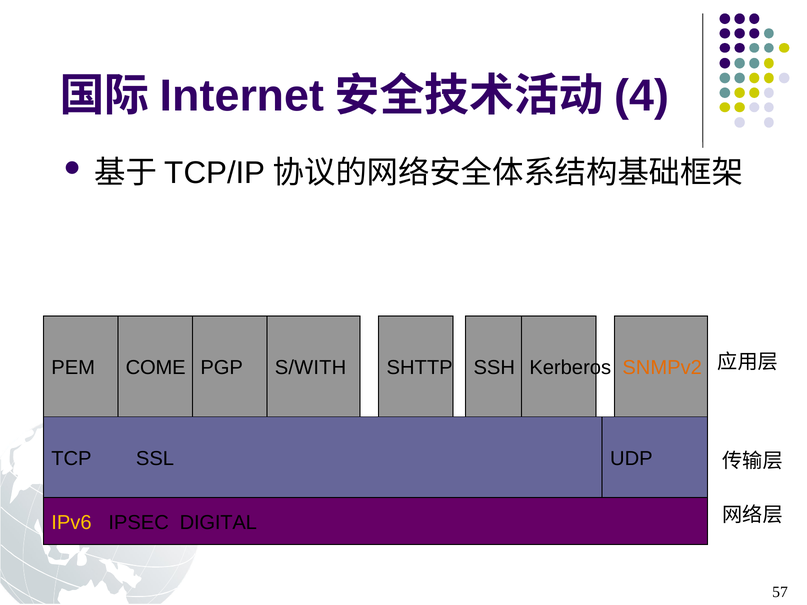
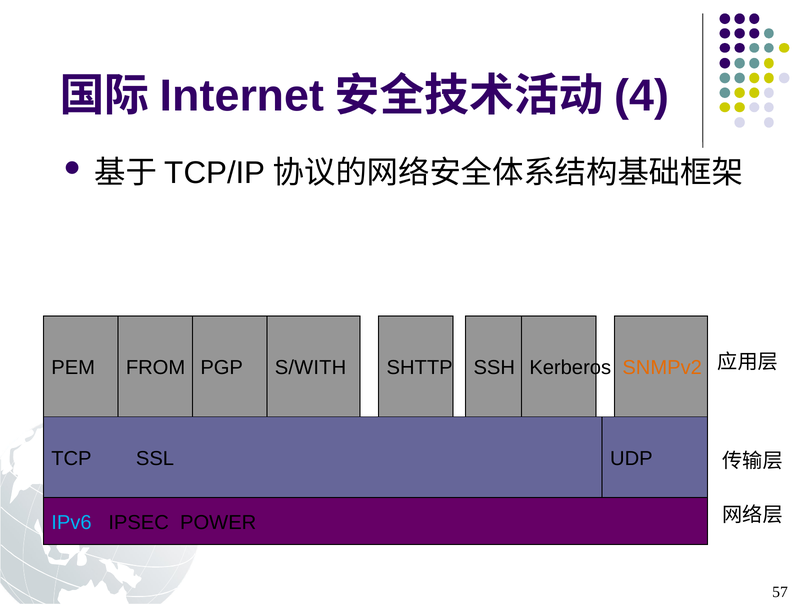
COME: COME -> FROM (156, 368)
IPv6 colour: yellow -> light blue (71, 523)
DIGITAL: DIGITAL -> POWER (218, 523)
